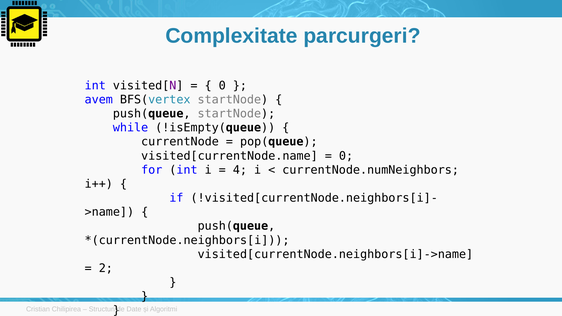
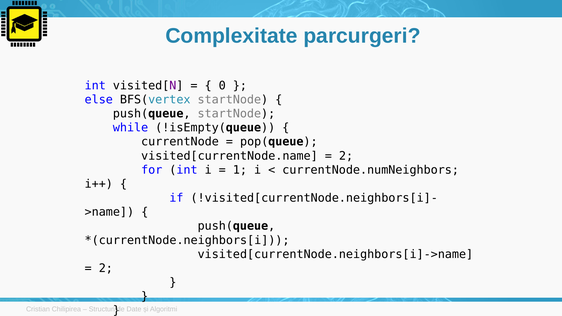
avem: avem -> else (99, 100)
0: 0 -> 2 (346, 156)
4: 4 -> 1 (240, 170)
